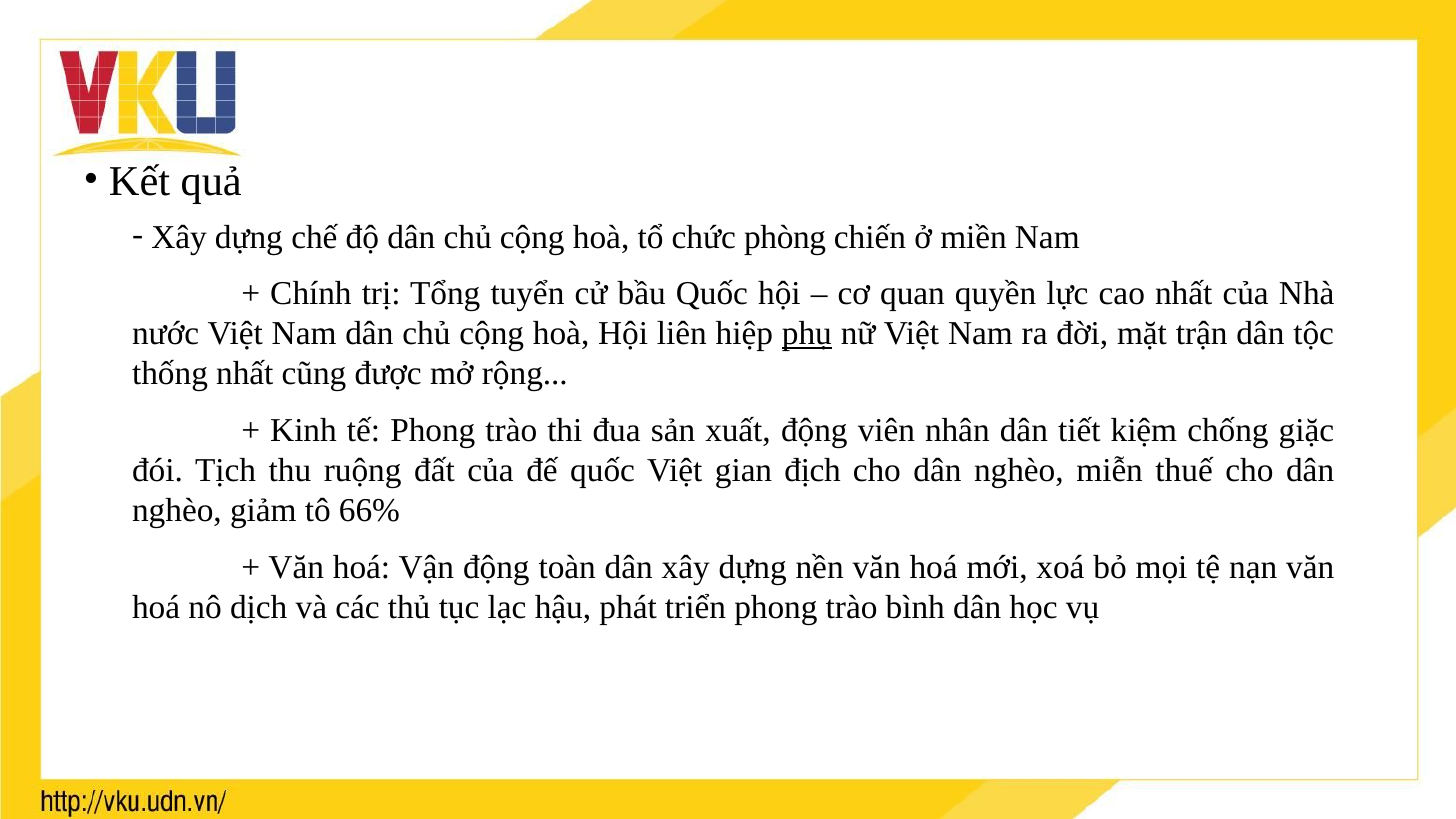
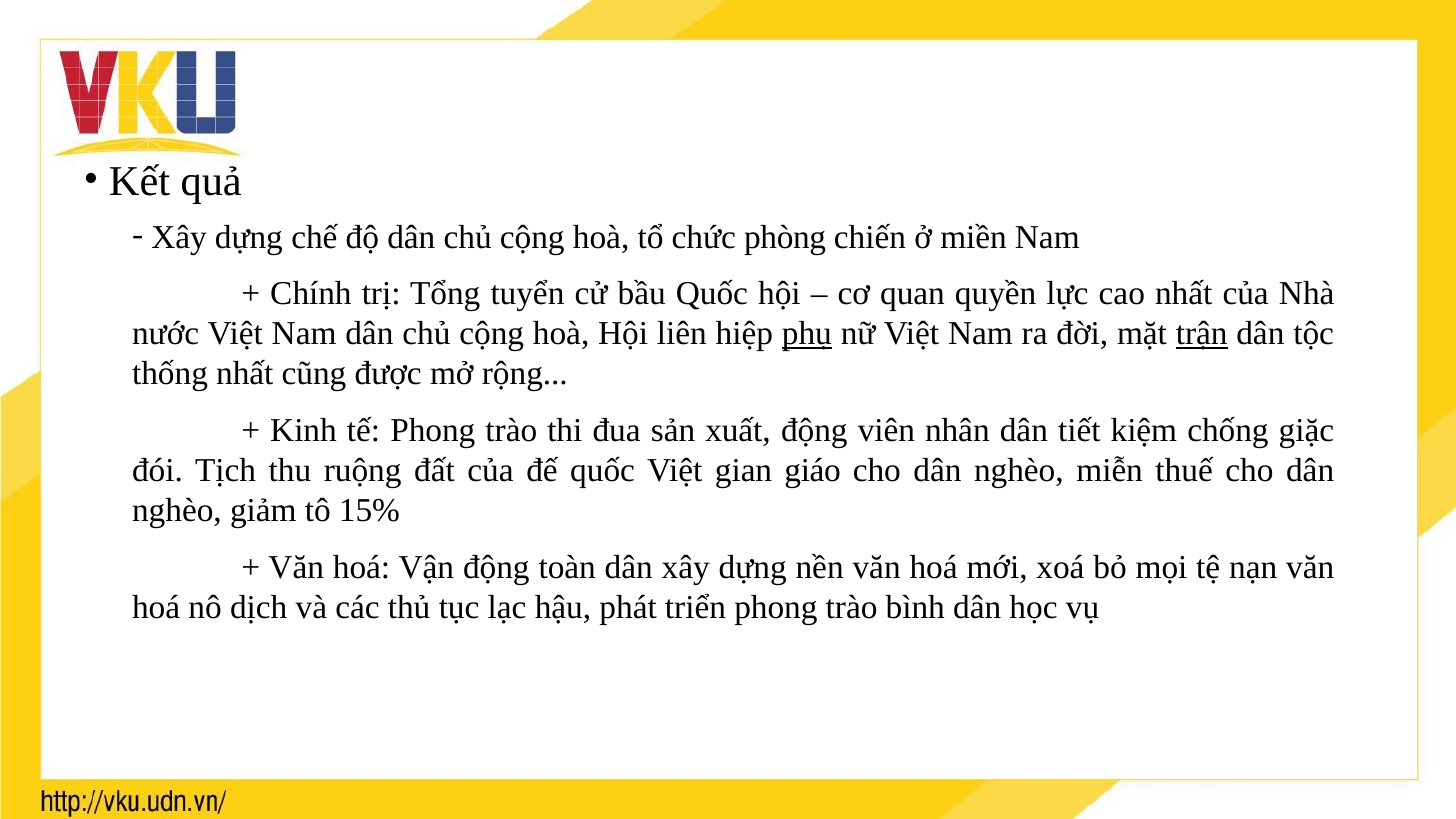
trận underline: none -> present (1202, 334)
địch: địch -> giáo (813, 471)
66%: 66% -> 15% (370, 511)
